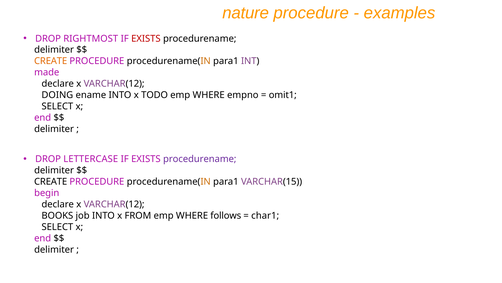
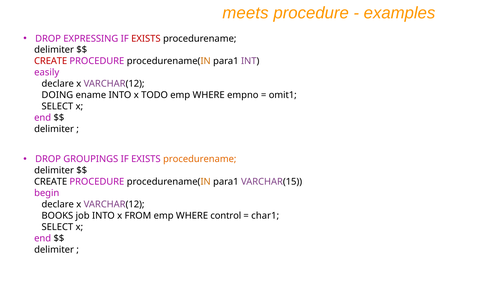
nature: nature -> meets (245, 13)
RIGHTMOST: RIGHTMOST -> EXPRESSING (91, 38)
CREATE colour: orange -> red (51, 61)
made: made -> easily (47, 72)
LETTERCASE: LETTERCASE -> GROUPINGS (91, 159)
procedurename colour: purple -> orange (200, 159)
follows: follows -> control (226, 215)
